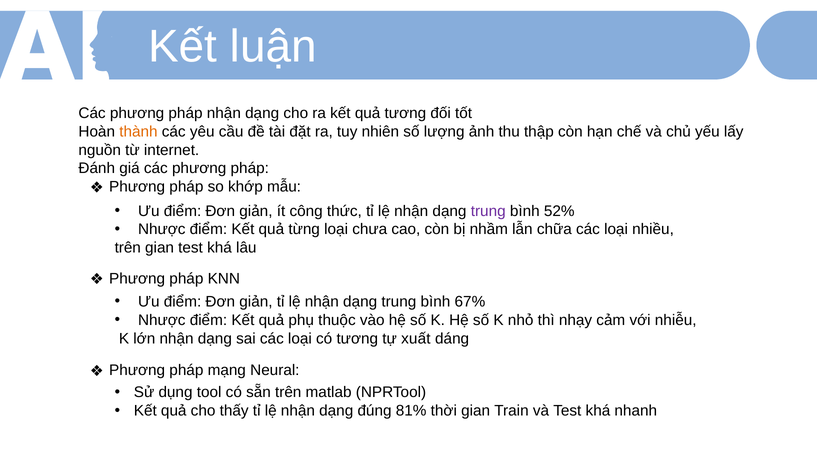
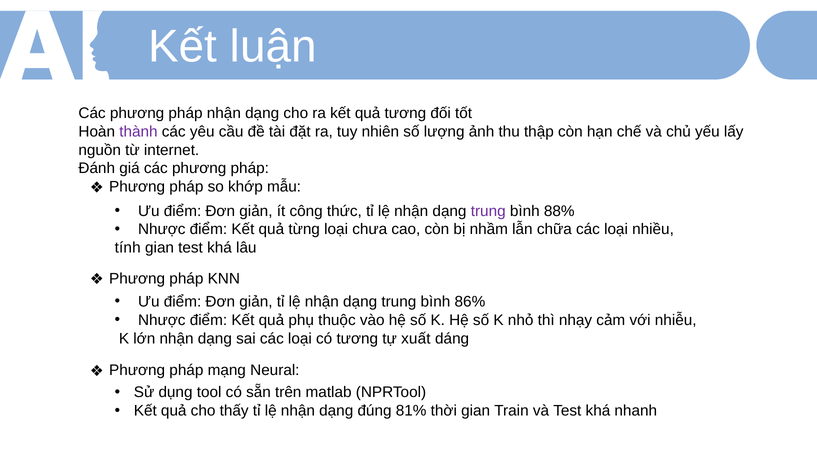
thành colour: orange -> purple (138, 132)
52%: 52% -> 88% (559, 211)
trên: trên -> tính (128, 248)
67%: 67% -> 86% (470, 302)
